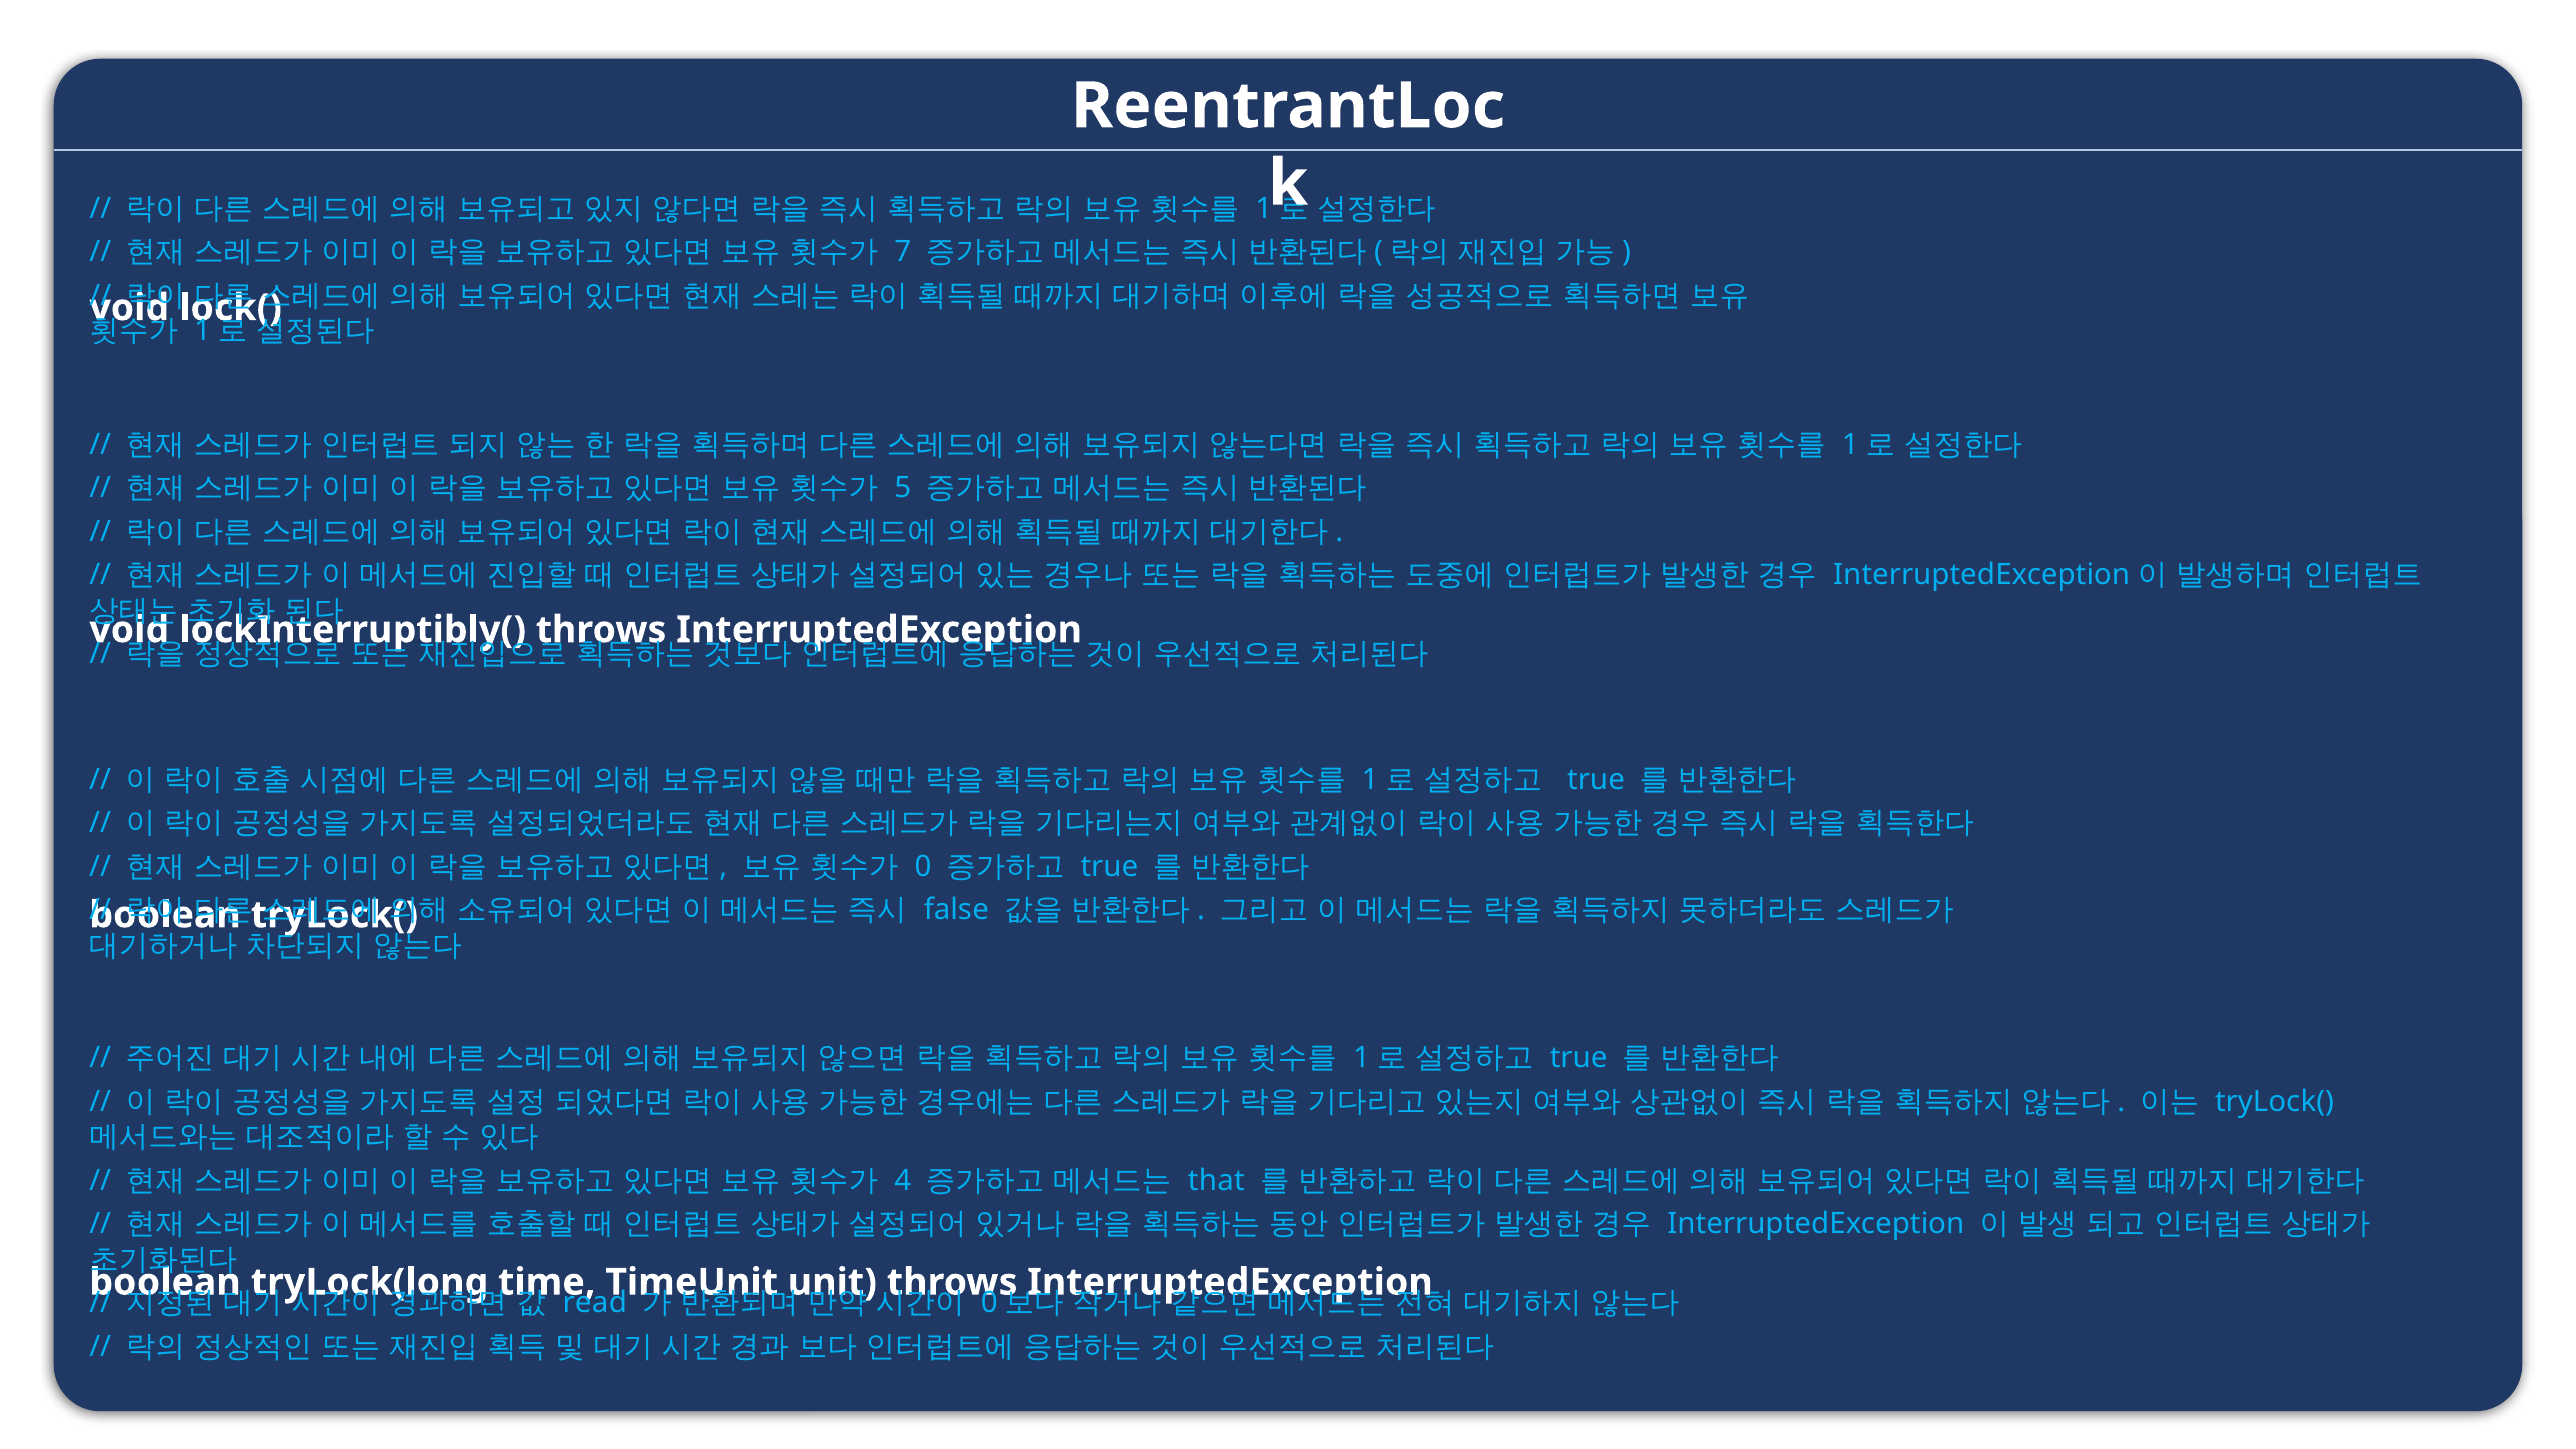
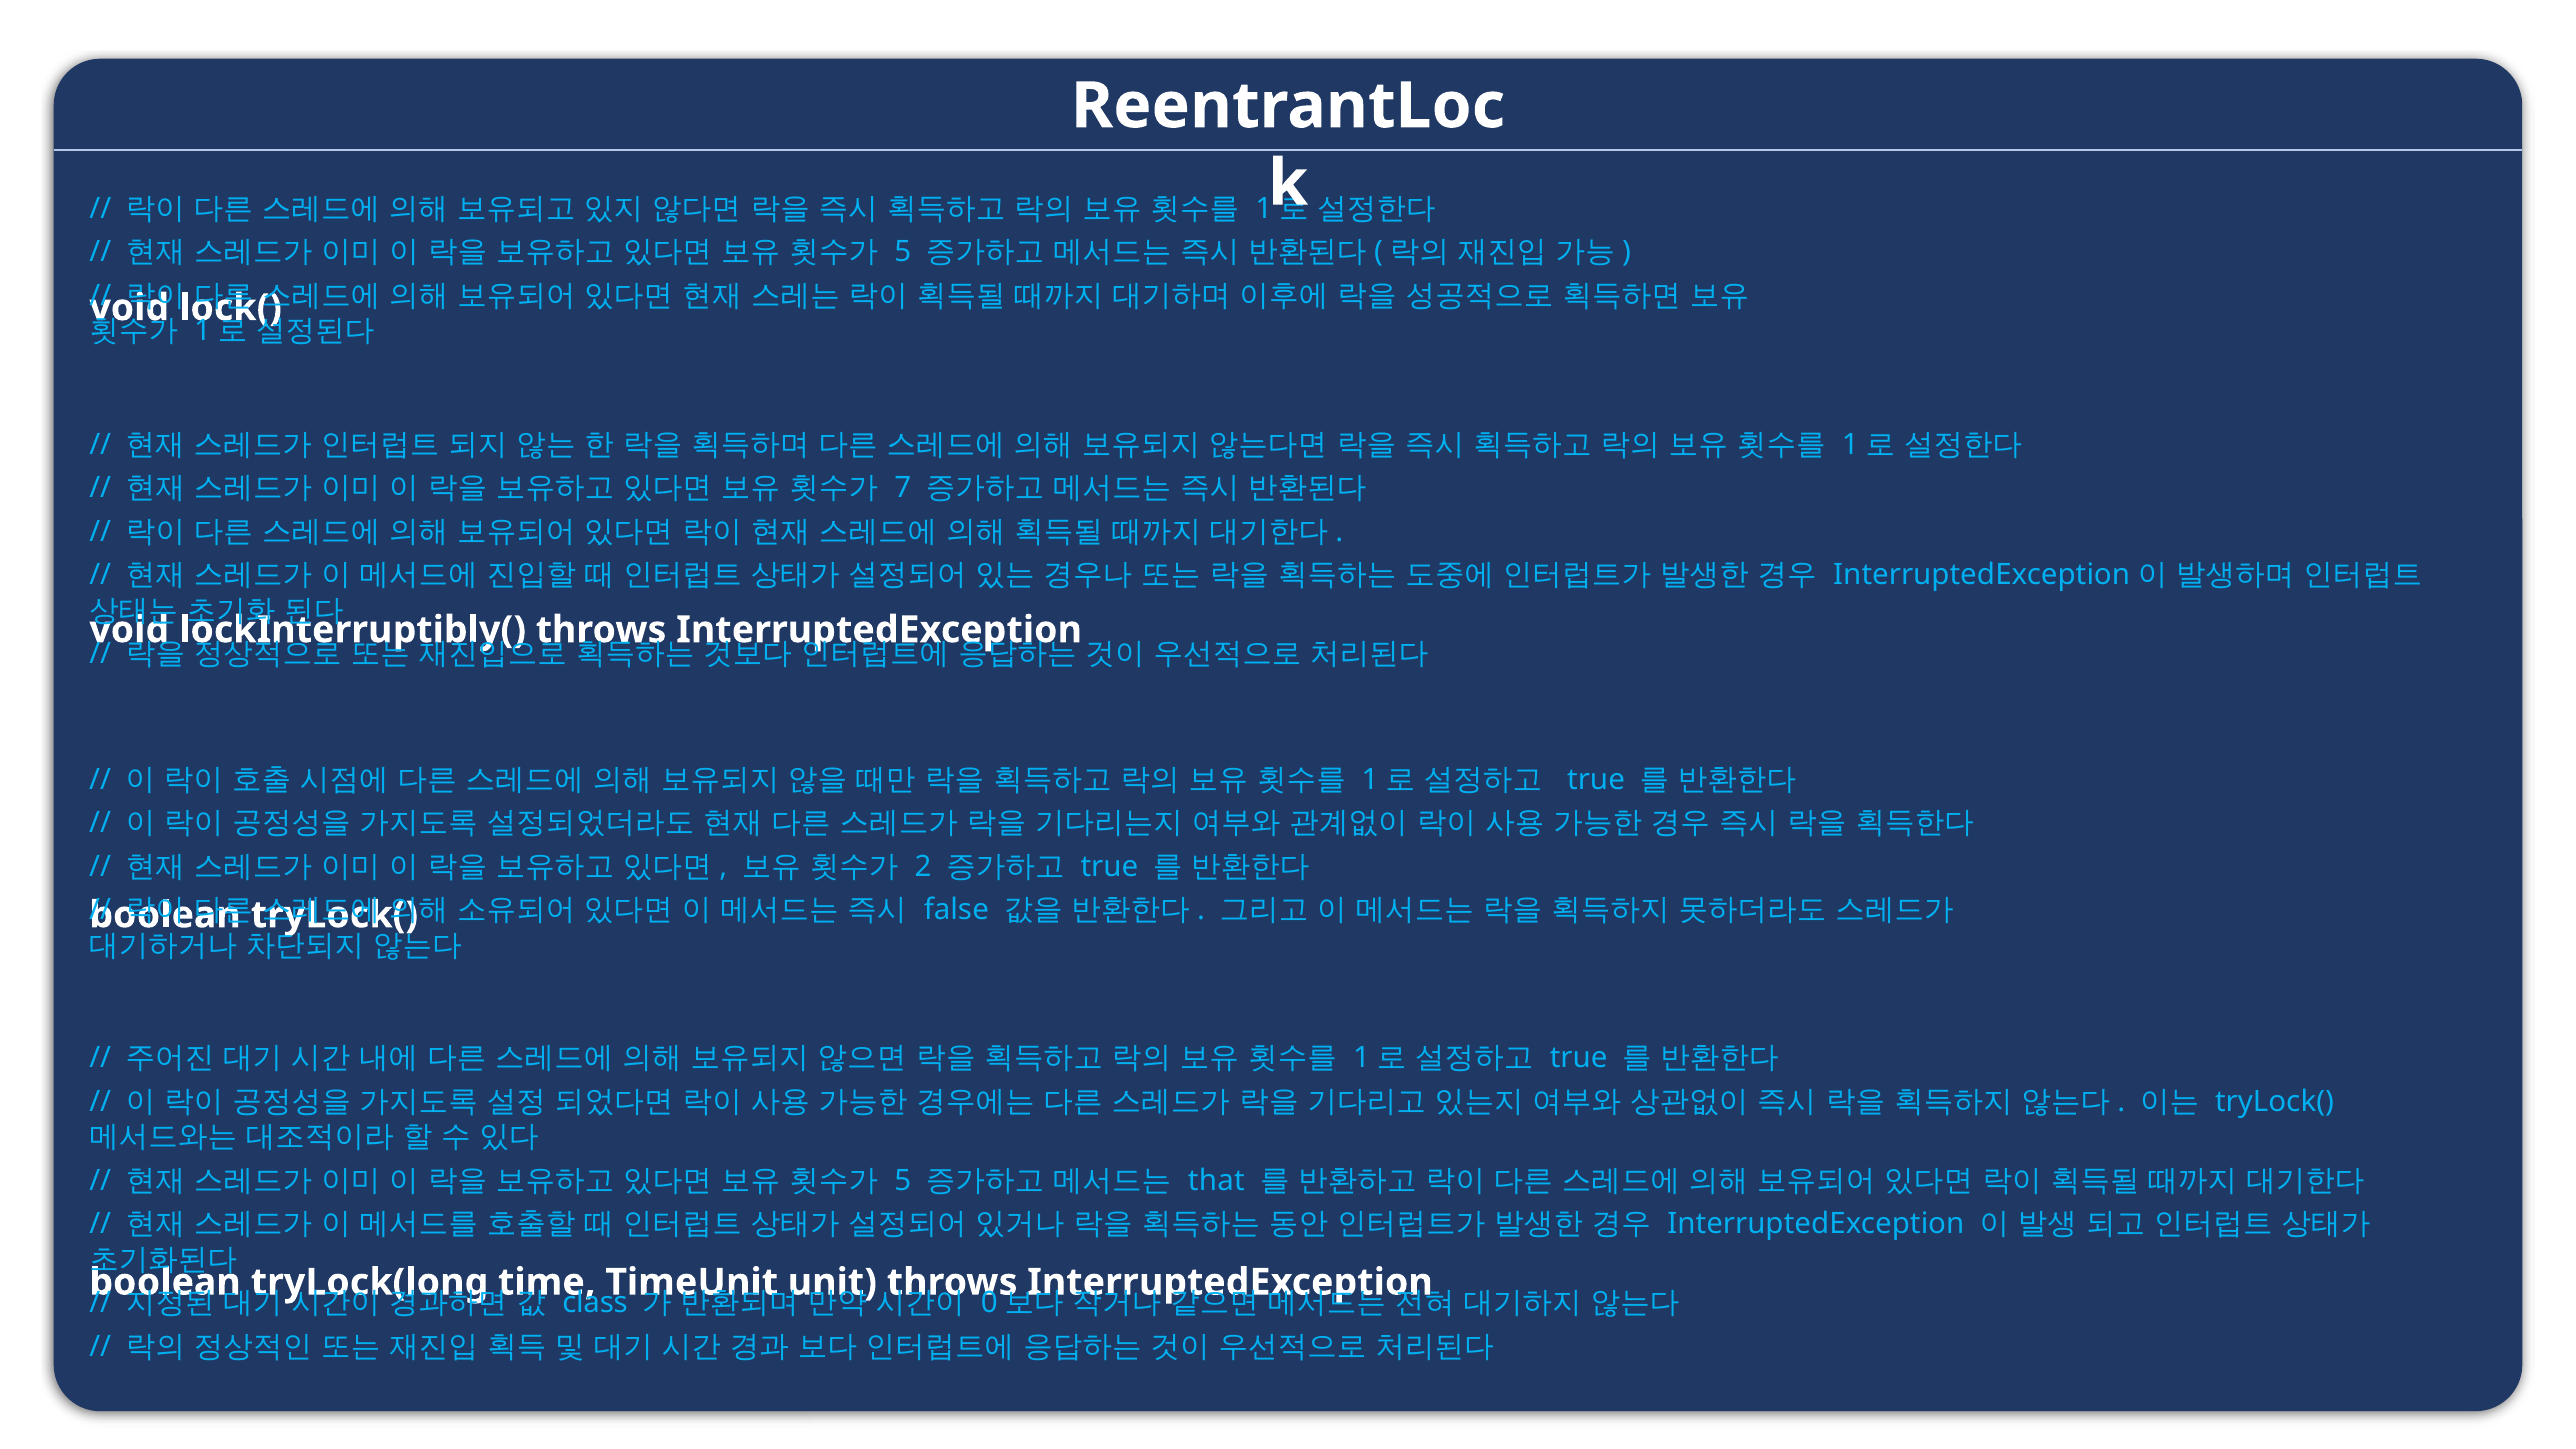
7: 7 -> 5 (903, 252)
5: 5 -> 7 (903, 488)
0: 0 -> 2 (923, 866)
4: 4 -> 5 (903, 1180)
read: read -> class (595, 1303)
